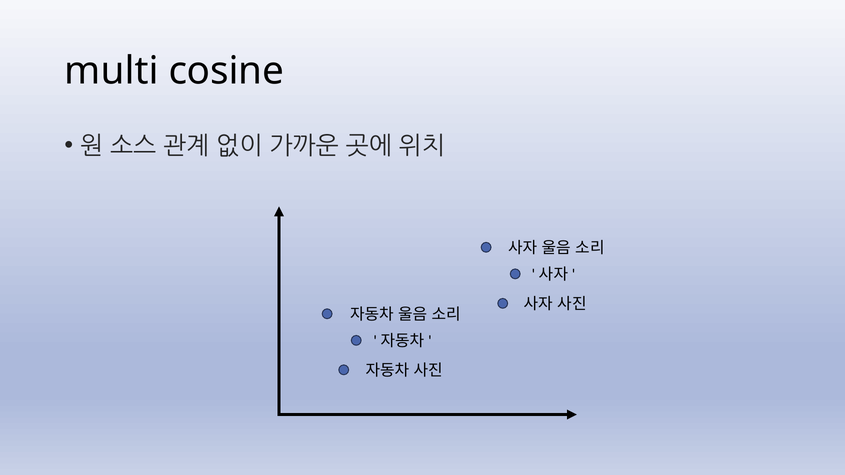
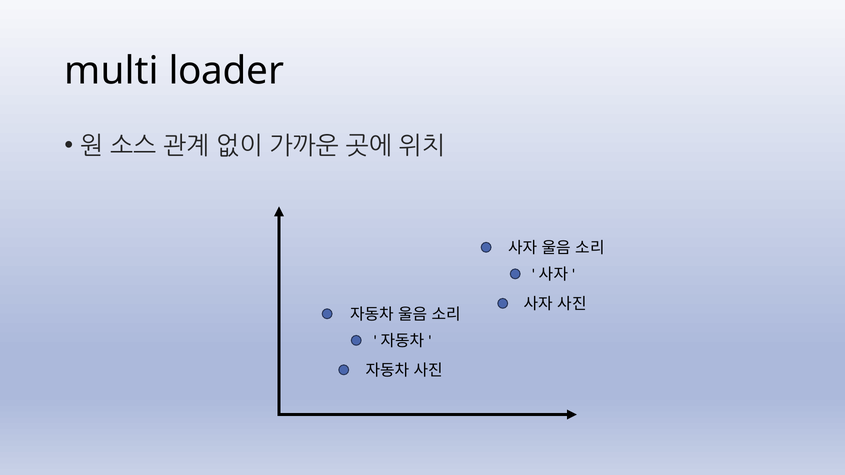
cosine: cosine -> loader (226, 71)
